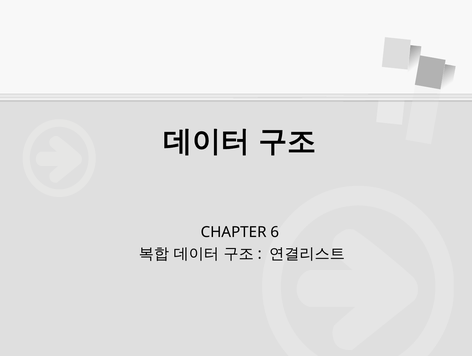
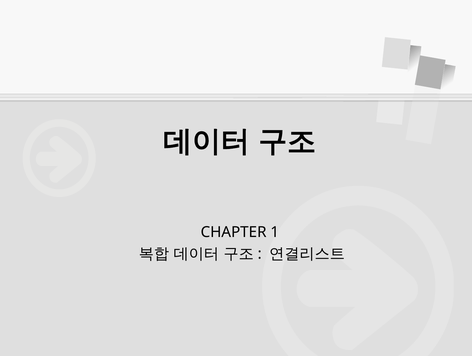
6: 6 -> 1 (275, 232)
